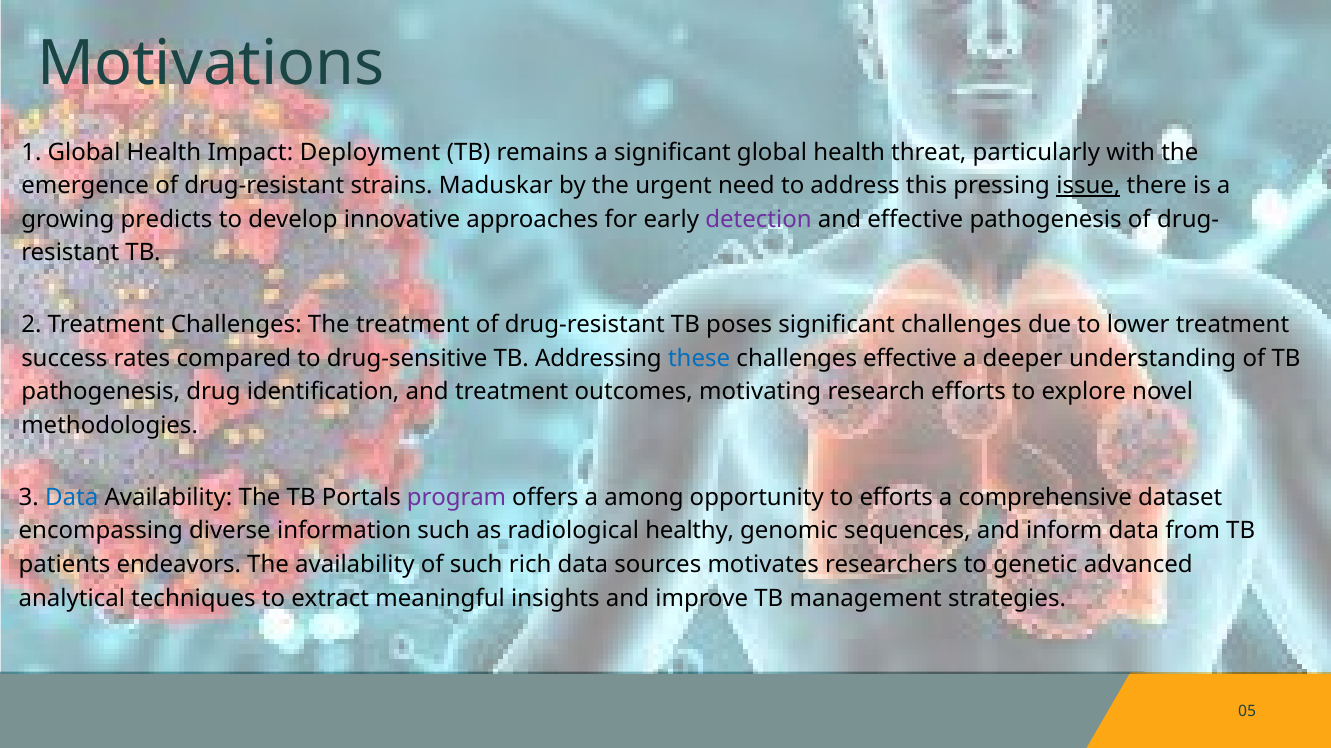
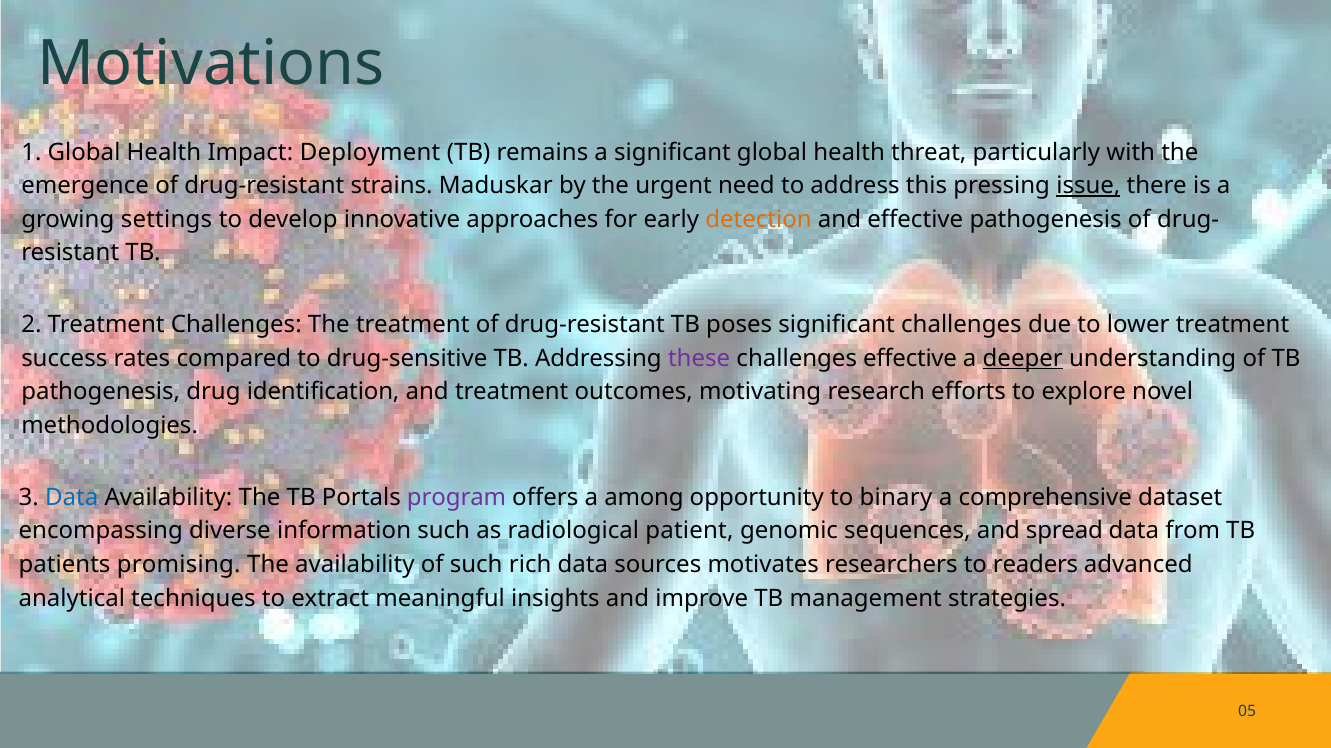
predicts: predicts -> settings (166, 220)
detection colour: purple -> orange (759, 220)
these colour: blue -> purple (699, 359)
deeper underline: none -> present (1023, 359)
to efforts: efforts -> binary (896, 498)
healthy: healthy -> patient (689, 531)
inform: inform -> spread (1064, 531)
endeavors: endeavors -> promising (179, 565)
genetic: genetic -> readers (1036, 565)
